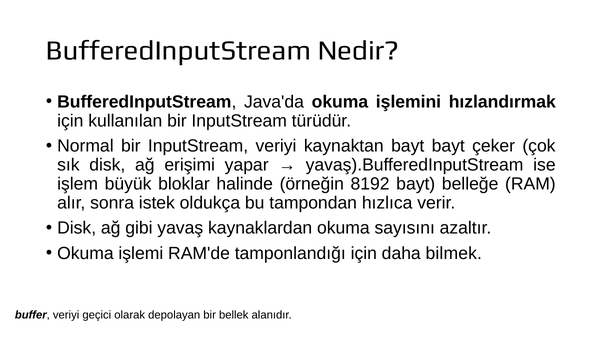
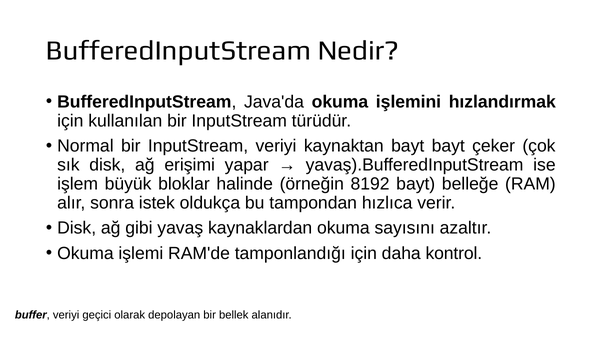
bilmek: bilmek -> kontrol (454, 253)
